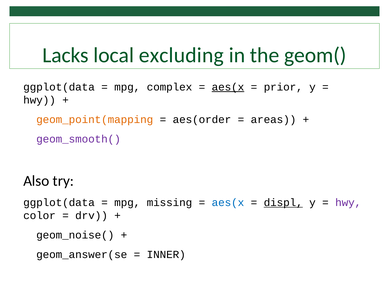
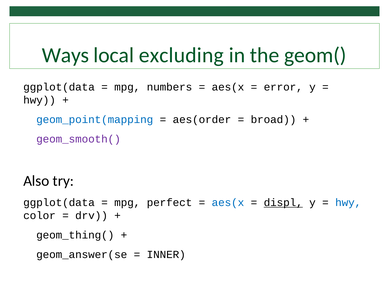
Lacks: Lacks -> Ways (66, 55)
complex: complex -> numbers (169, 87)
aes(x underline: present -> none (228, 87)
prior: prior -> error (283, 87)
geom_point(mapping colour: orange -> blue (95, 119)
areas: areas -> broad (273, 119)
missing: missing -> perfect (169, 202)
hwy colour: purple -> blue (348, 202)
geom_noise(: geom_noise( -> geom_thing( (75, 235)
